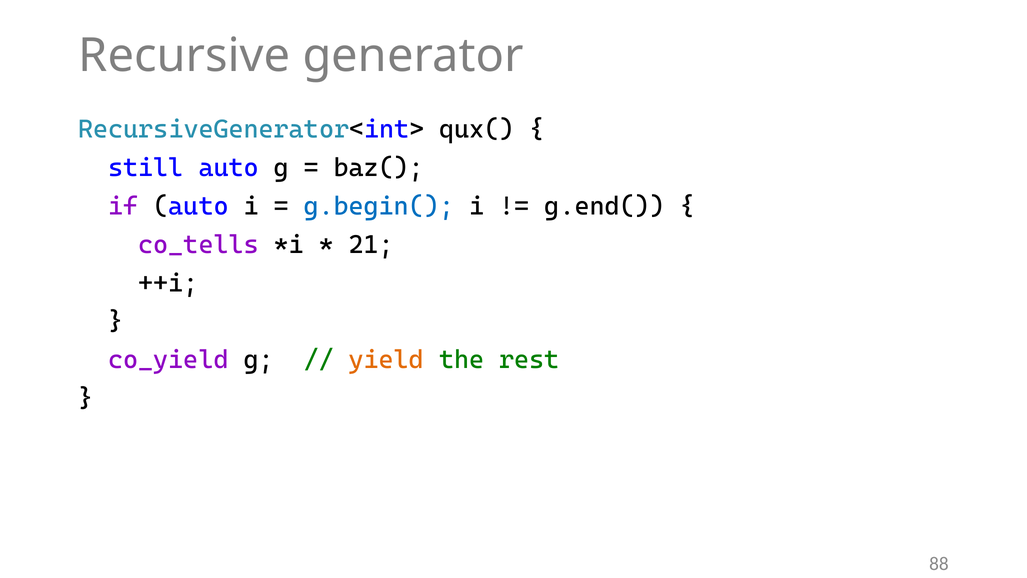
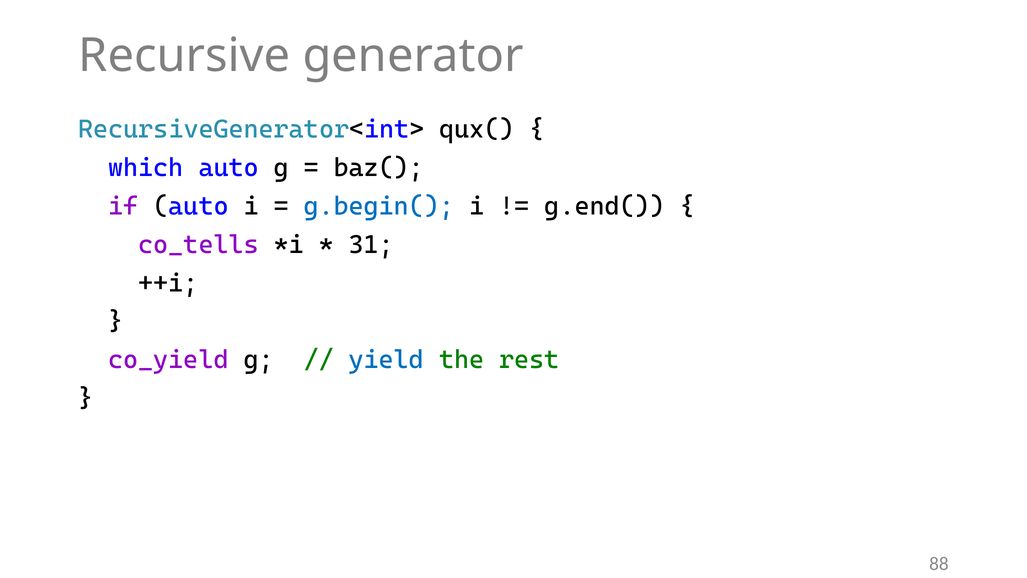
still: still -> which (146, 168)
21: 21 -> 31 (371, 244)
yield colour: orange -> blue (386, 360)
